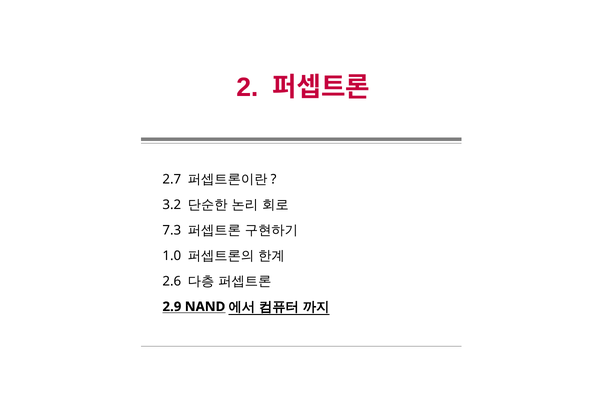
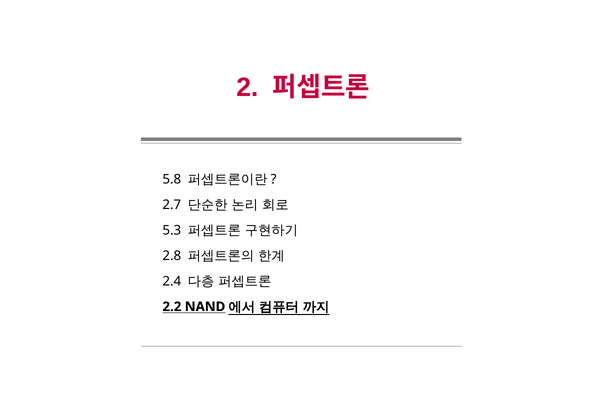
2.7: 2.7 -> 5.8 (172, 179)
3.2: 3.2 -> 2.7 (172, 205)
7.3: 7.3 -> 5.3 (172, 230)
1.0: 1.0 -> 2.8 (172, 256)
2.6: 2.6 -> 2.4 (172, 281)
2.9: 2.9 -> 2.2 (172, 306)
